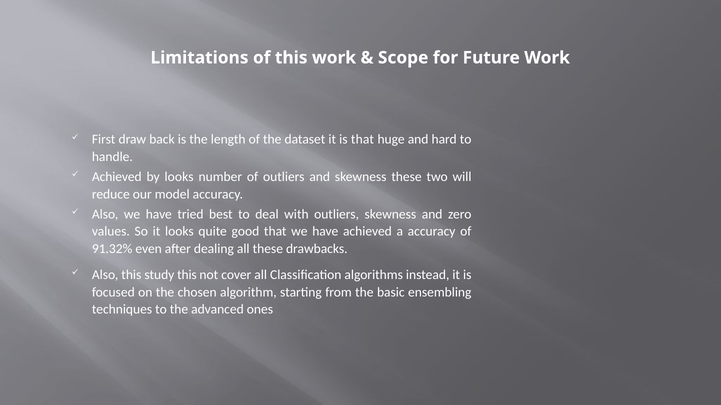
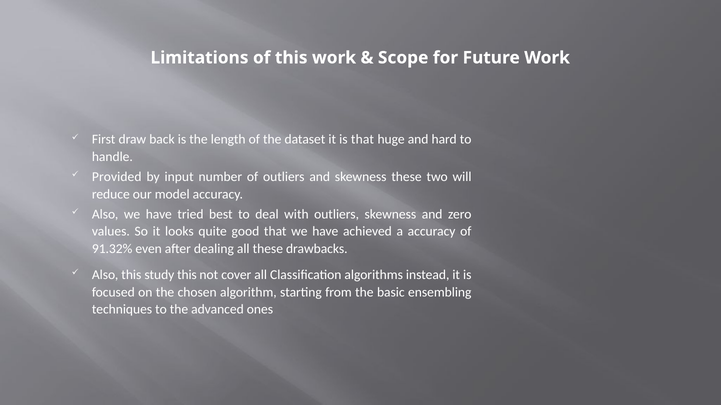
Achieved: Achieved -> Provided (117, 177)
by looks: looks -> input (179, 177)
